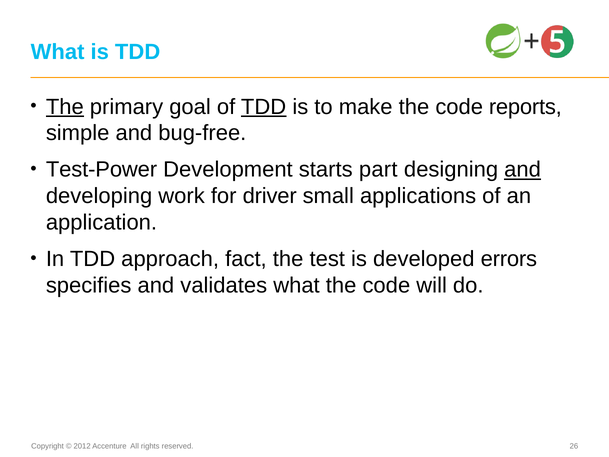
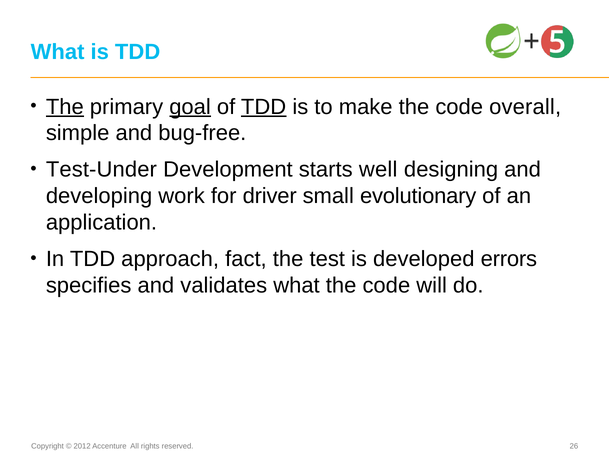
goal underline: none -> present (190, 107)
reports: reports -> overall (525, 107)
Test-Power: Test-Power -> Test-Under (101, 170)
part: part -> well (378, 170)
and underline: present -> none (523, 170)
applications: applications -> evolutionary (418, 196)
